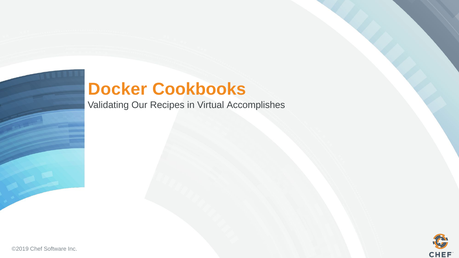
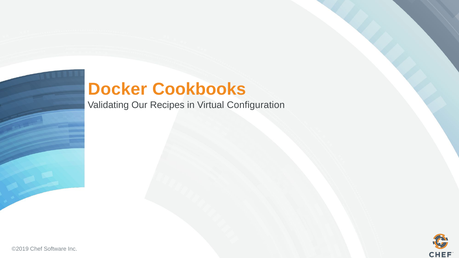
Accomplishes: Accomplishes -> Configuration (256, 105)
